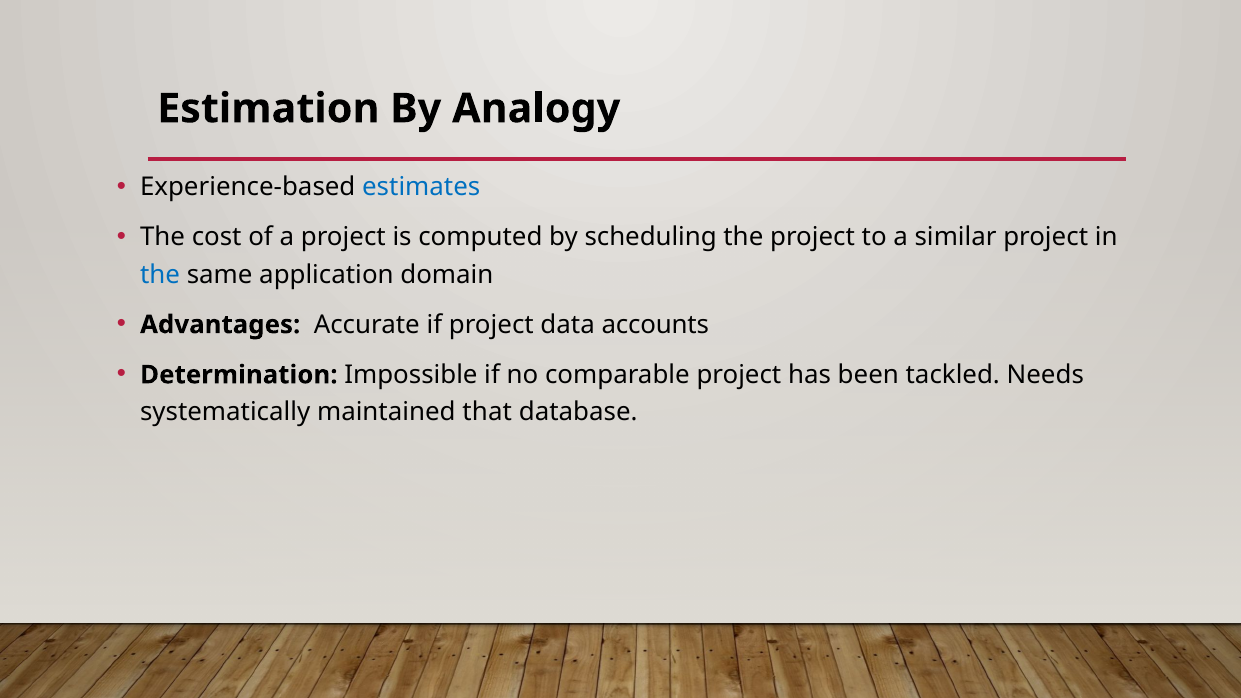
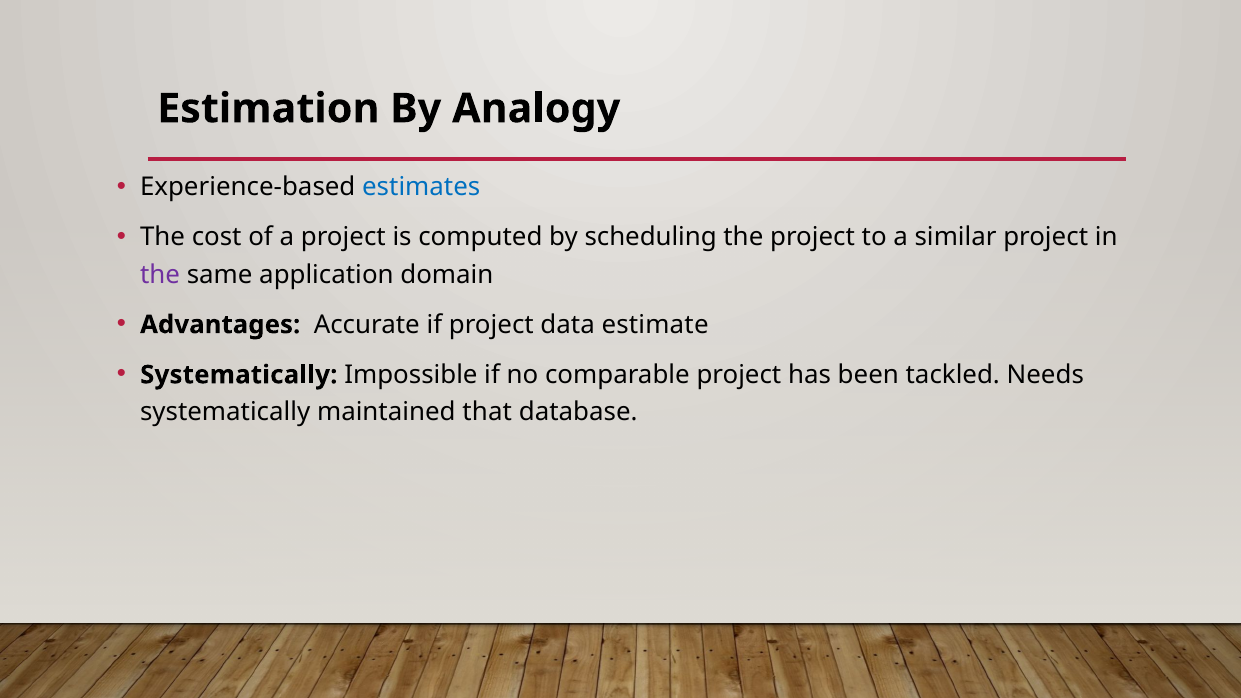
the colour: blue -> purple (160, 275)
accounts: accounts -> estimate (655, 325)
Determination: Determination -> Systematically (239, 375)
